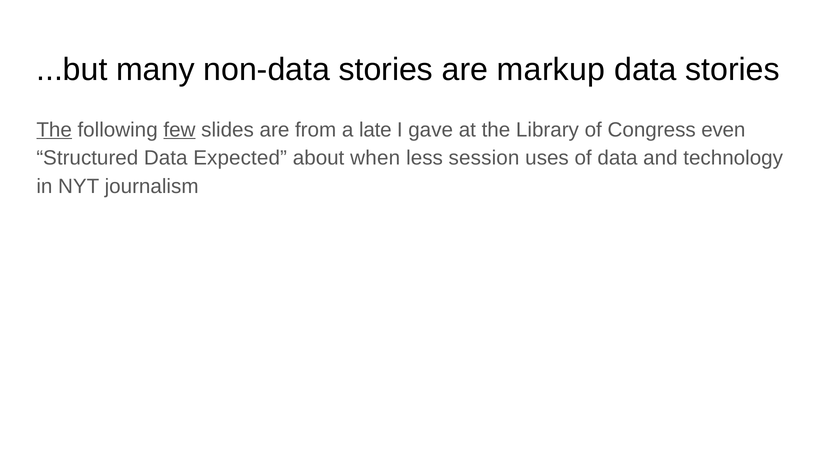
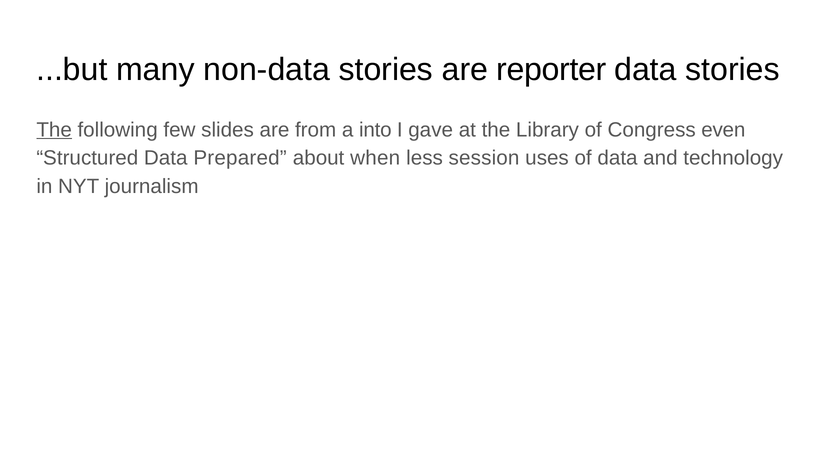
markup: markup -> reporter (551, 70)
few underline: present -> none (179, 130)
late: late -> into (375, 130)
Expected: Expected -> Prepared (240, 158)
